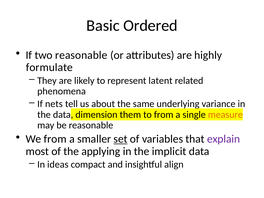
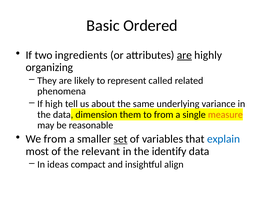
two reasonable: reasonable -> ingredients (81, 55)
are underline: none -> present (184, 55)
formulate: formulate -> organizing (49, 67)
latent: latent -> called (160, 81)
nets: nets -> high (54, 104)
explain colour: purple -> blue (224, 139)
applying: applying -> relevant (101, 151)
implicit: implicit -> identify (169, 151)
